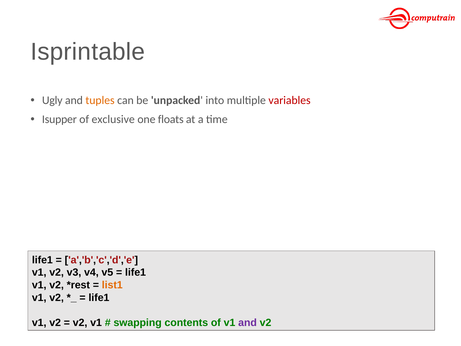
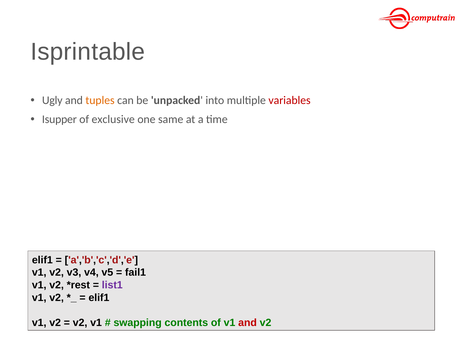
floats: floats -> same (171, 119)
life1: life1 -> elif1 (42, 260)
life1: life1 -> fail1 (136, 272)
list1 colour: orange -> purple (112, 285)
life1: life1 -> elif1 (99, 297)
and colour: purple -> red (248, 322)
